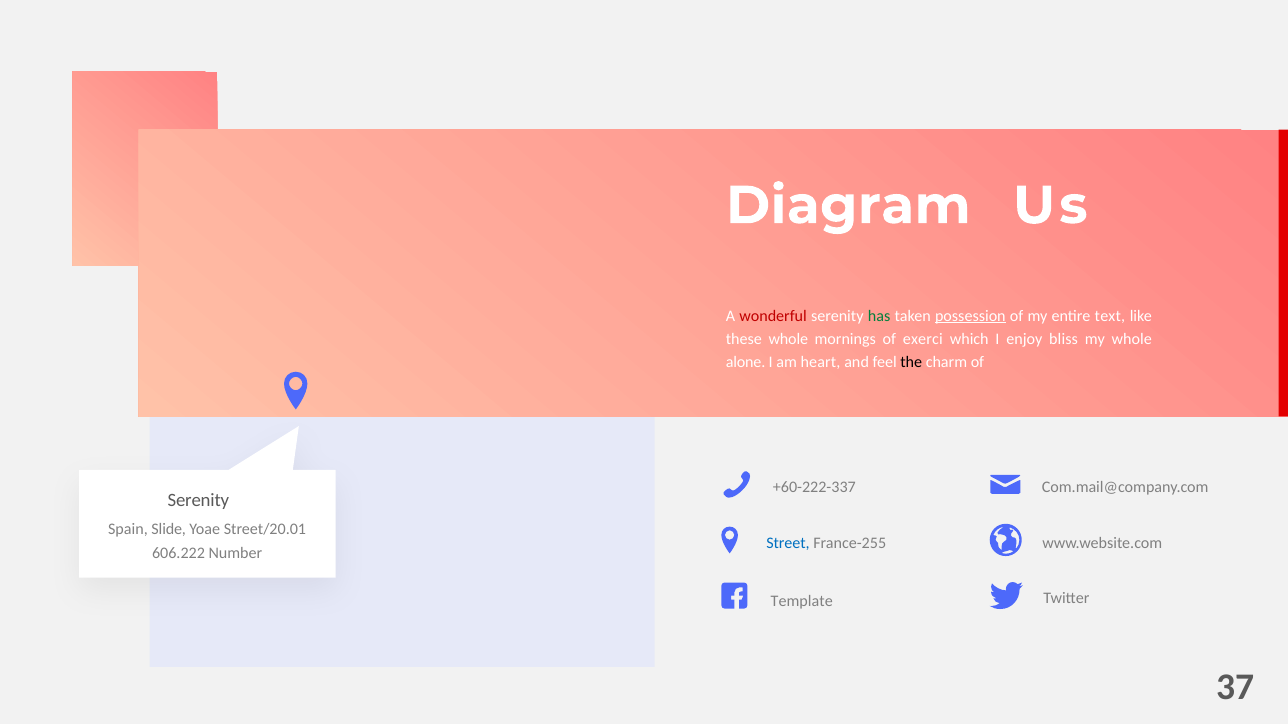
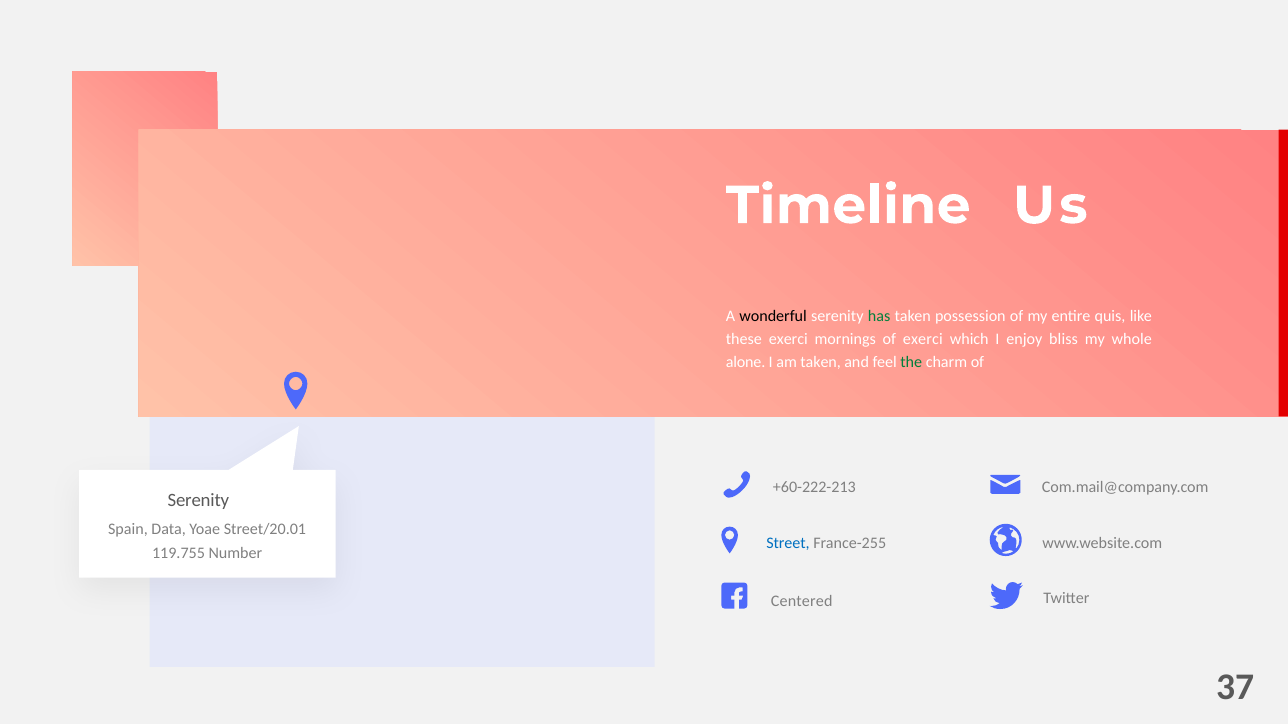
Diagram: Diagram -> Timeline (848, 206)
wonderful colour: red -> black (773, 316)
possession underline: present -> none (970, 316)
text: text -> quis (1110, 316)
these whole: whole -> exerci (788, 339)
am heart: heart -> taken (821, 362)
the colour: black -> green (911, 362)
+60-222-337: +60-222-337 -> +60-222-213 (814, 488)
Slide: Slide -> Data (169, 530)
606.222: 606.222 -> 119.755 (178, 553)
Template: Template -> Centered (802, 601)
